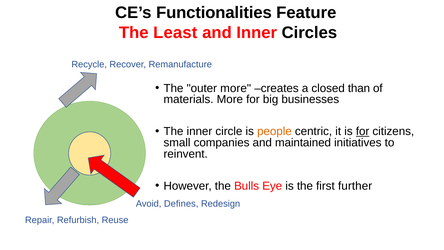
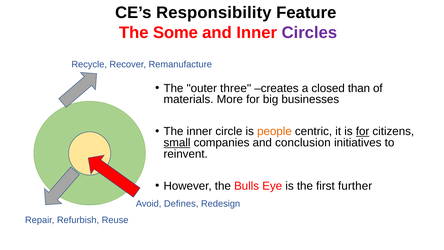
Functionalities: Functionalities -> Responsibility (214, 13)
Least: Least -> Some (175, 33)
Circles colour: black -> purple (309, 33)
outer more: more -> three (236, 88)
small underline: none -> present (177, 143)
maintained: maintained -> conclusion (303, 143)
